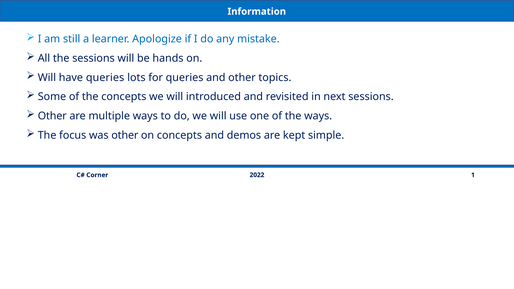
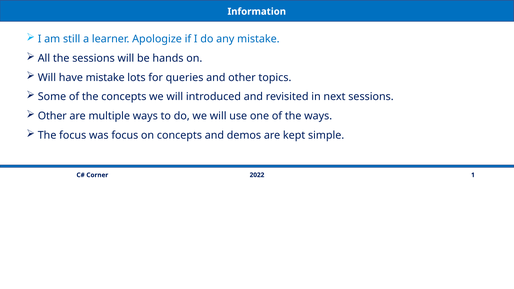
have queries: queries -> mistake (105, 78)
was other: other -> focus (125, 135)
